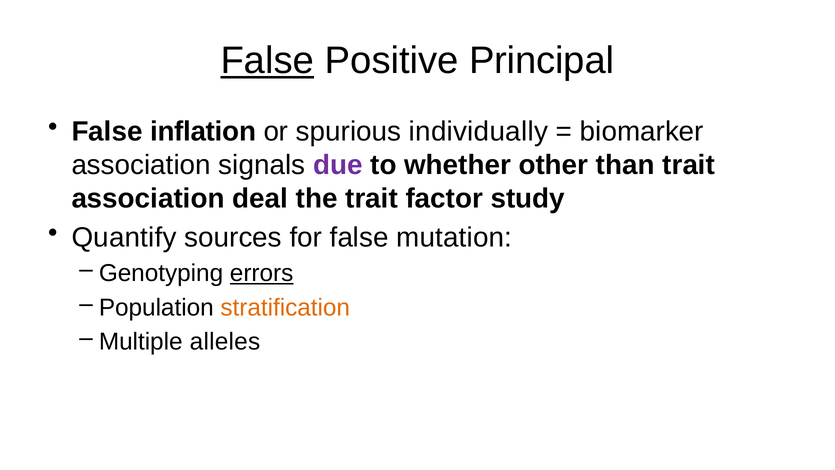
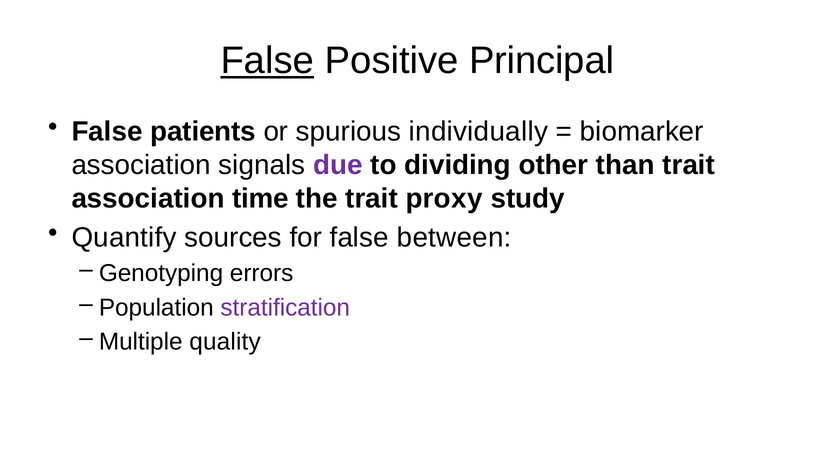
inflation: inflation -> patients (203, 131)
whether: whether -> dividing (458, 165)
deal: deal -> time (260, 198)
factor: factor -> proxy (444, 198)
mutation: mutation -> between (454, 237)
errors underline: present -> none (262, 273)
stratification colour: orange -> purple (285, 307)
alleles: alleles -> quality (225, 341)
